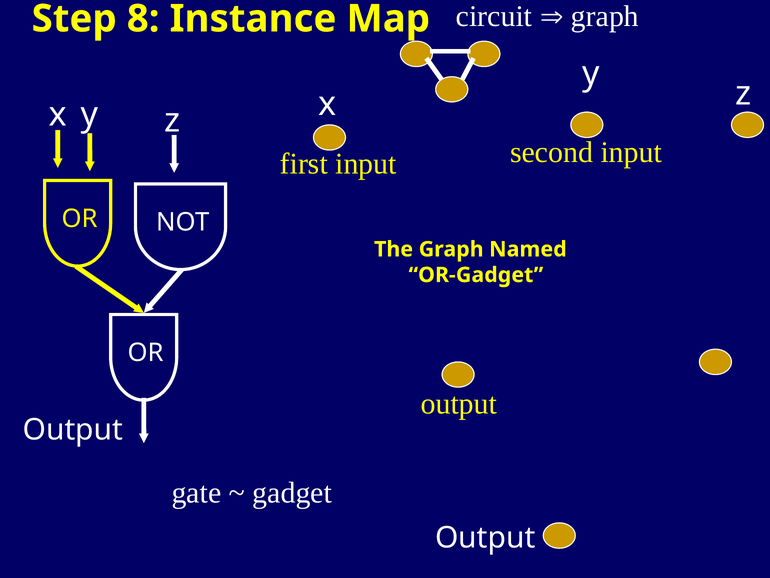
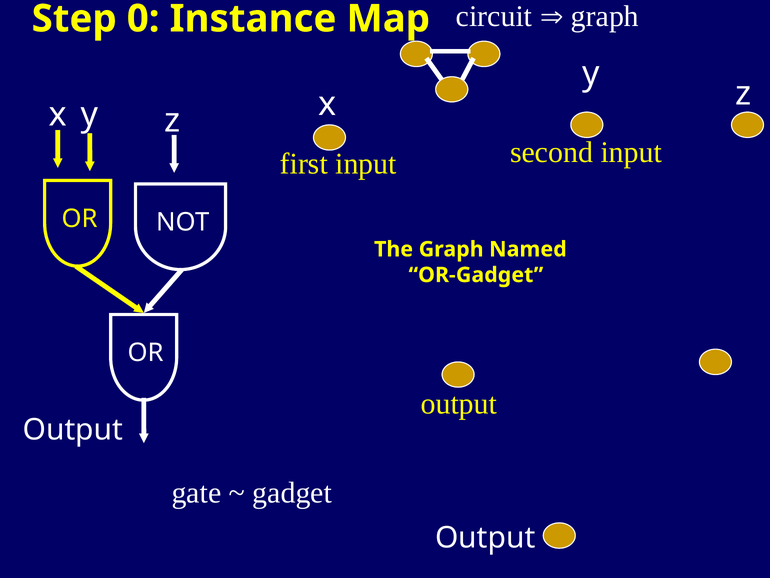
8: 8 -> 0 (143, 19)
